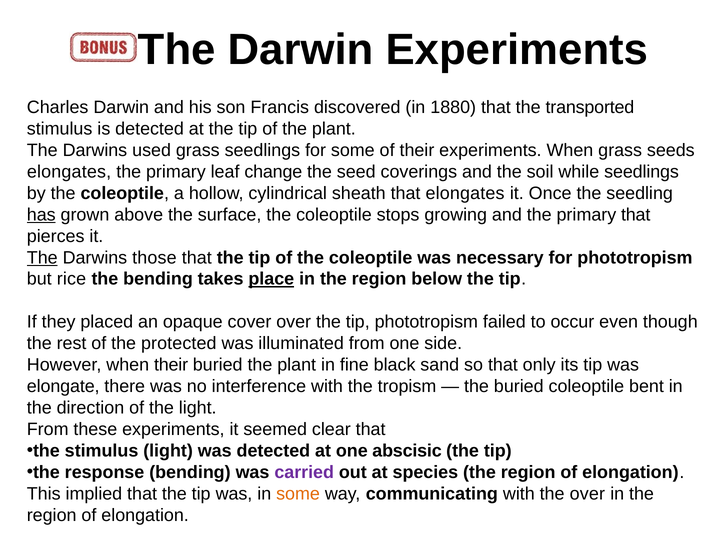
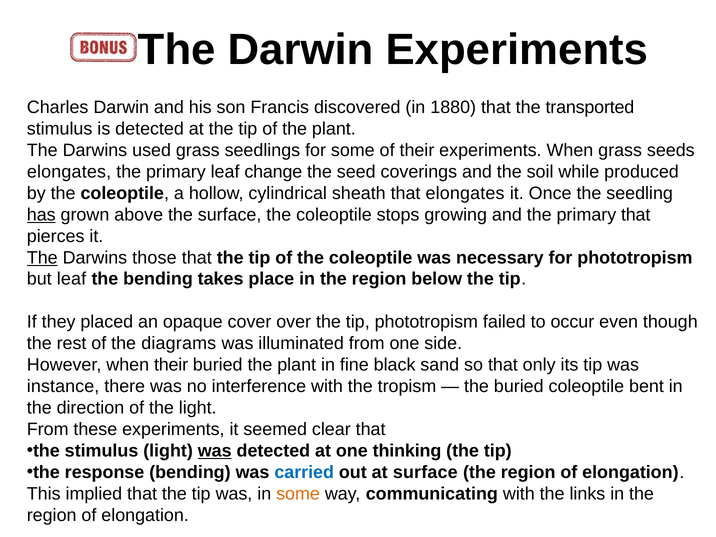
while seedlings: seedlings -> produced (641, 172)
but rice: rice -> leaf (71, 279)
place underline: present -> none (271, 279)
protected: protected -> diagrams (179, 344)
elongate: elongate -> instance (63, 386)
was underline: none -> present (215, 451)
abscisic: abscisic -> thinking (407, 451)
carried colour: purple -> blue (304, 472)
at species: species -> surface (425, 472)
the over: over -> links (587, 494)
